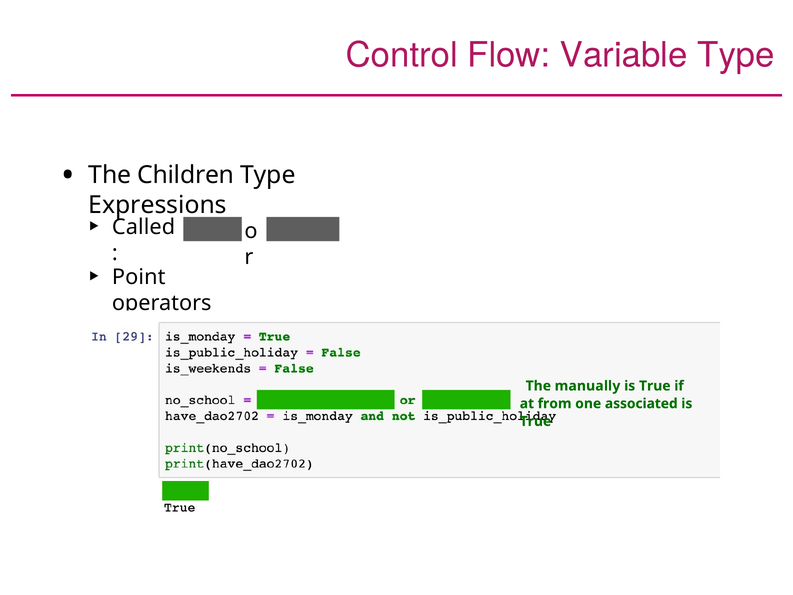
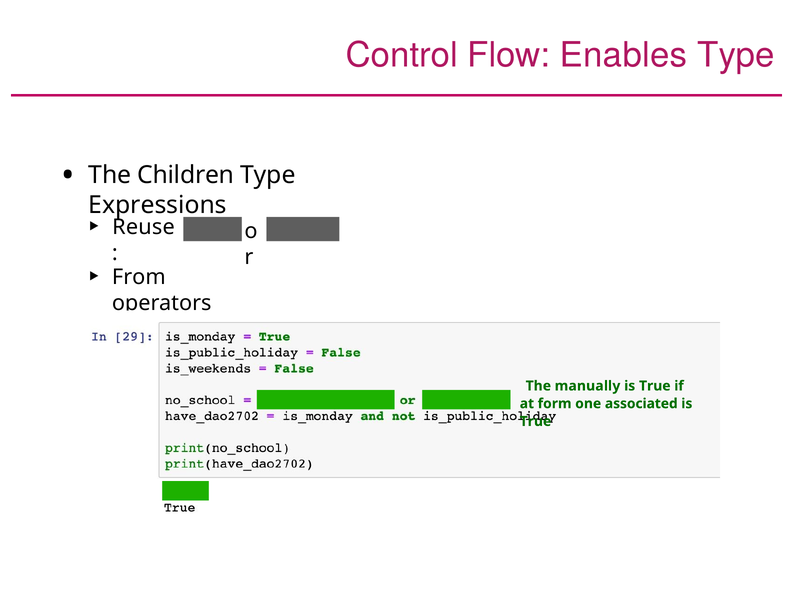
Variable: Variable -> Enables (624, 55)
Called: Called -> Reuse (144, 227)
Point: Point -> From (139, 277)
from: from -> form (555, 403)
